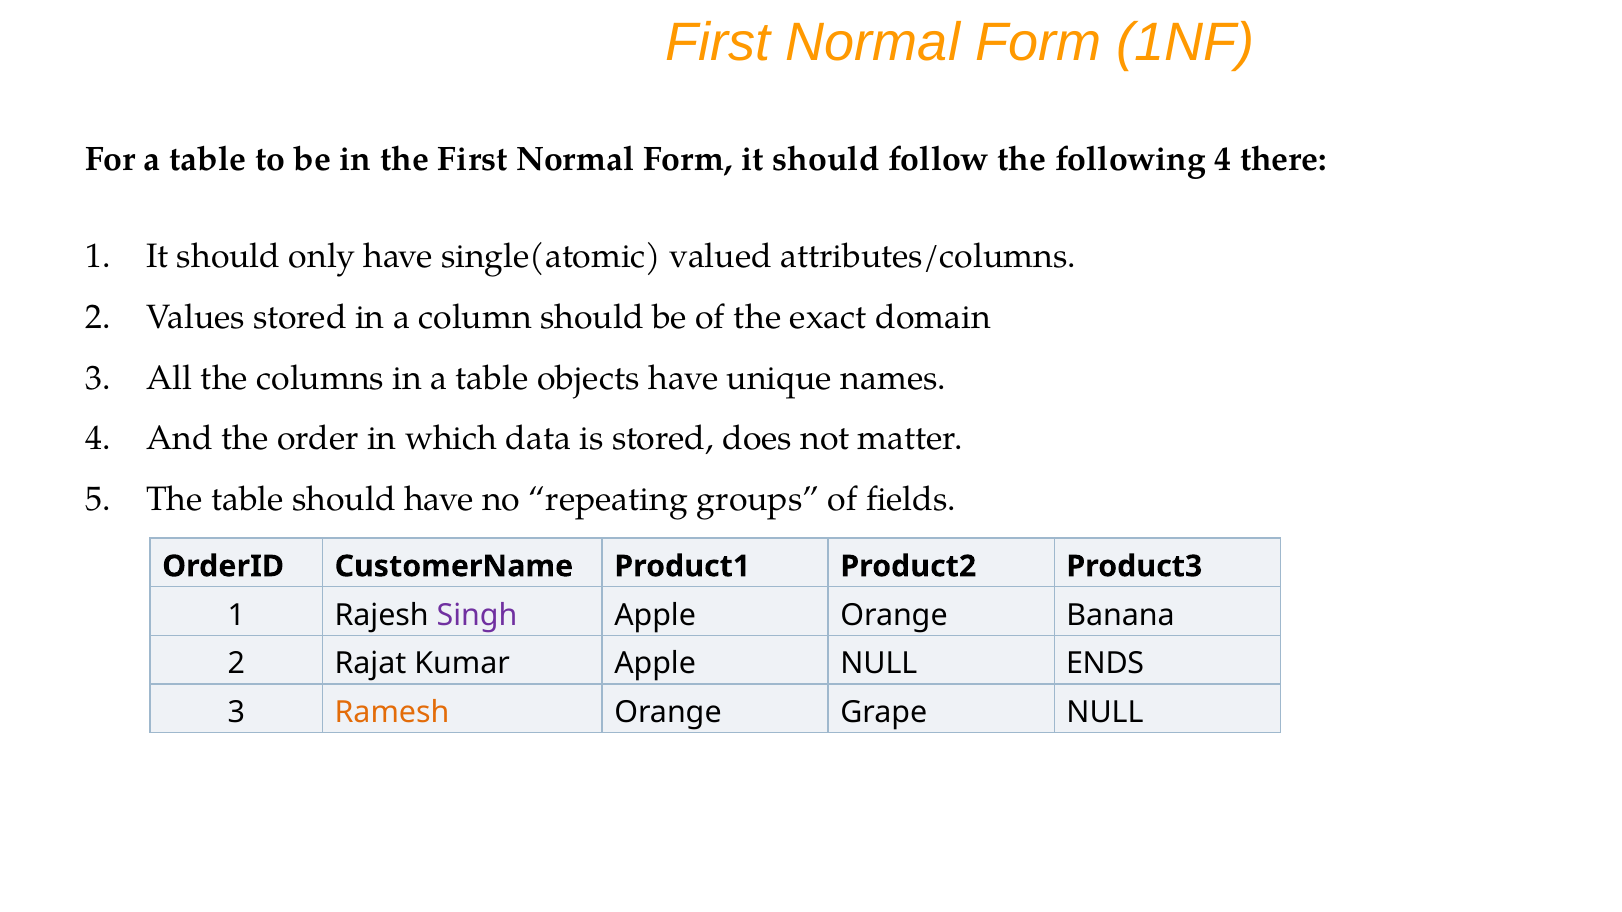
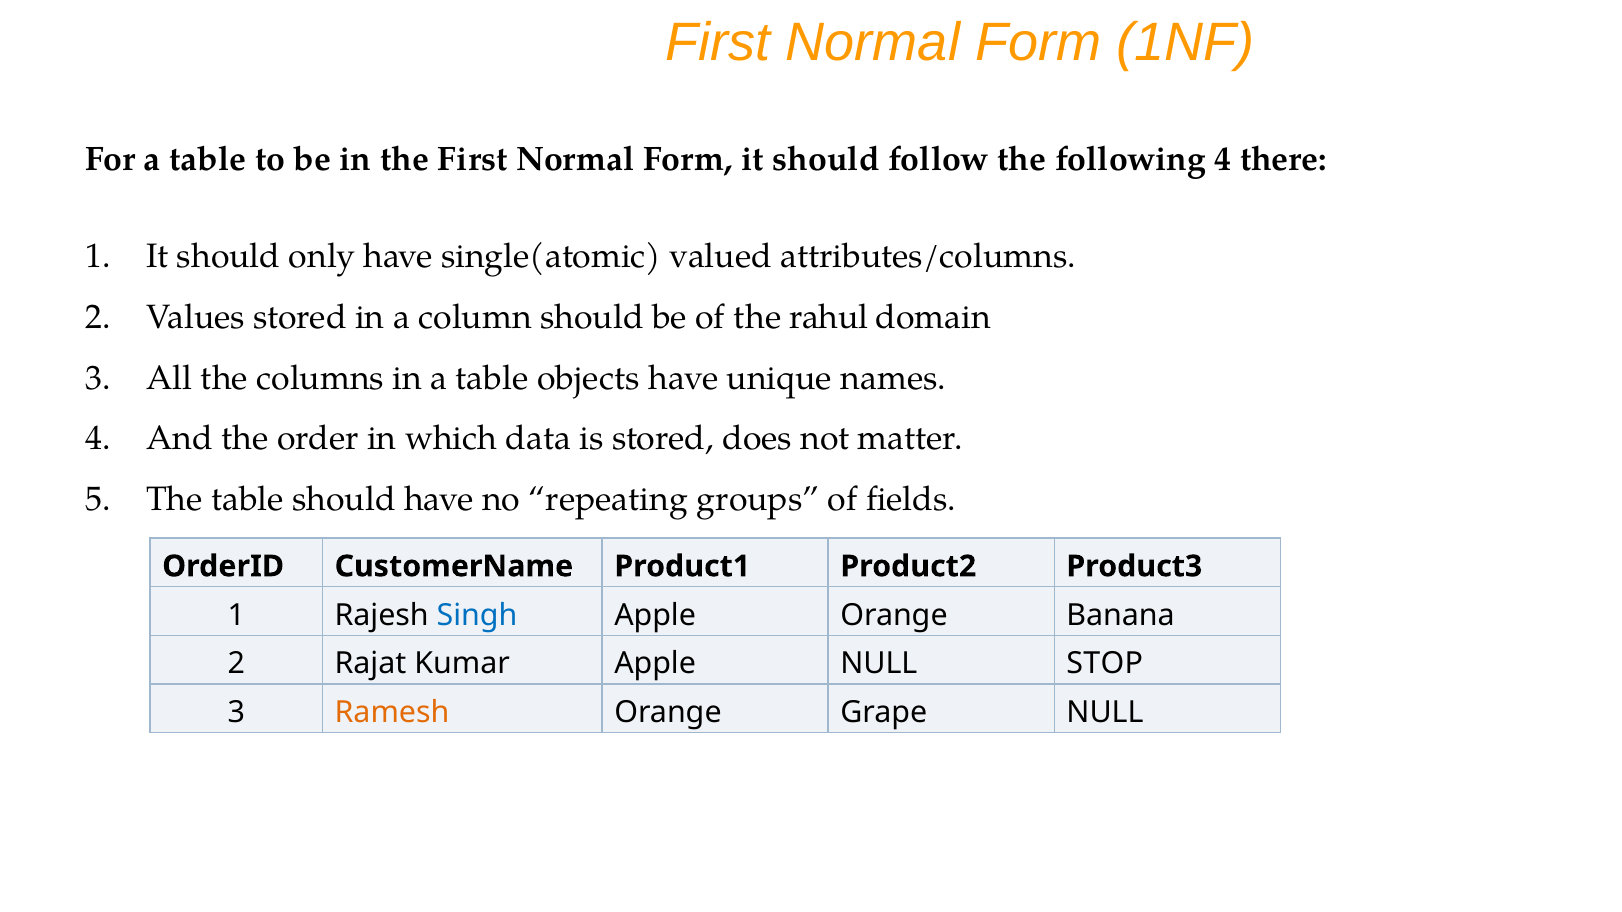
exact: exact -> rahul (829, 317)
Singh colour: purple -> blue (477, 615)
ENDS: ENDS -> STOP (1105, 664)
